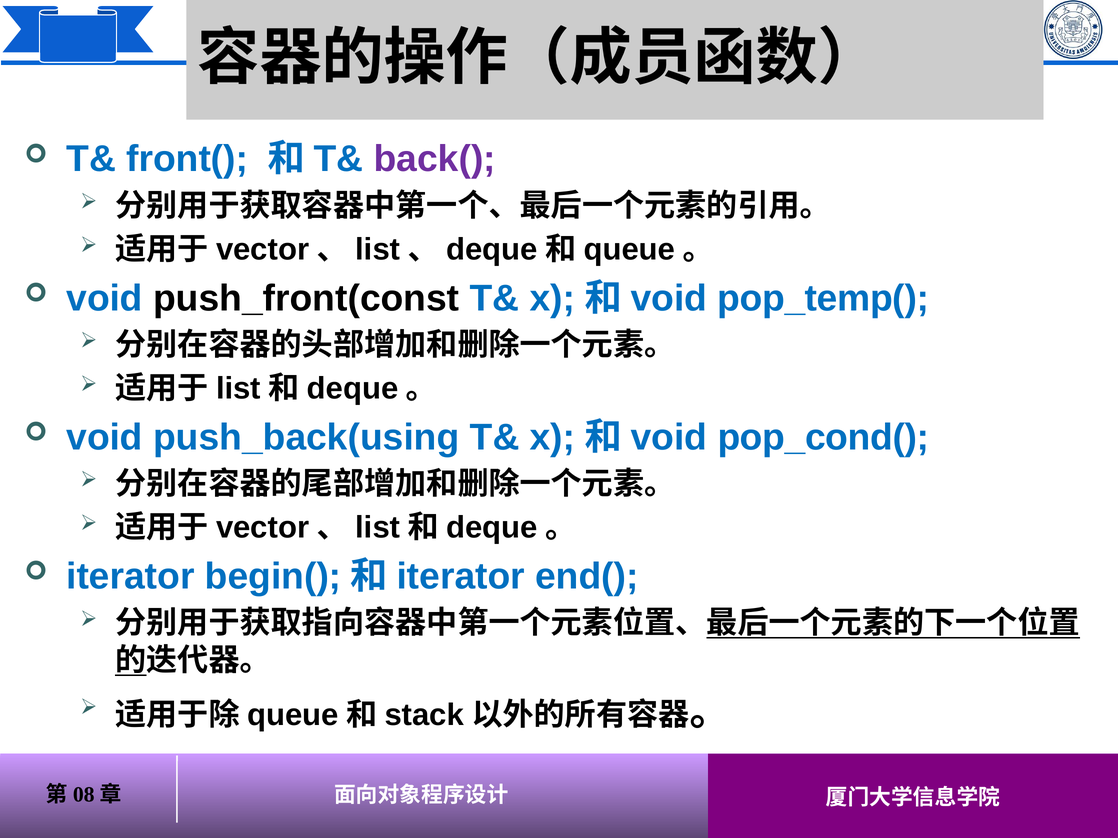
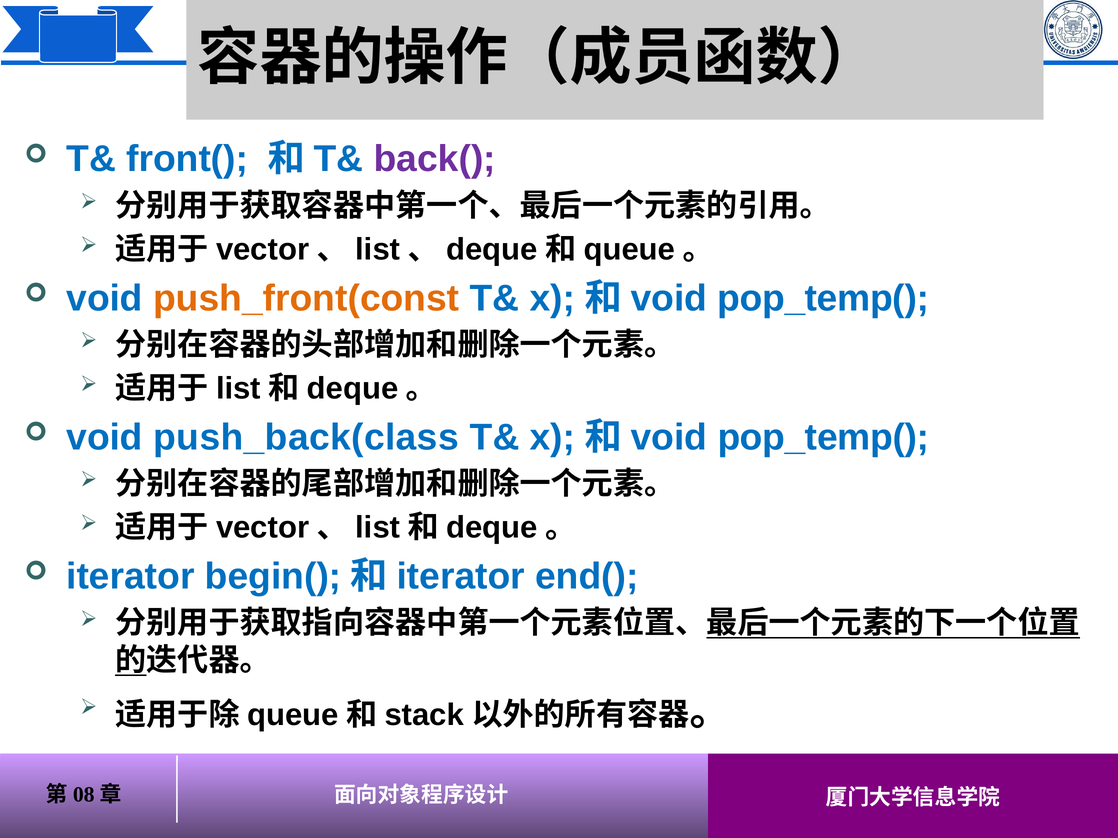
push_front(const colour: black -> orange (306, 298)
push_back(using: push_back(using -> push_back(class (306, 438)
pop_cond(: pop_cond( -> pop_temp( (823, 438)
